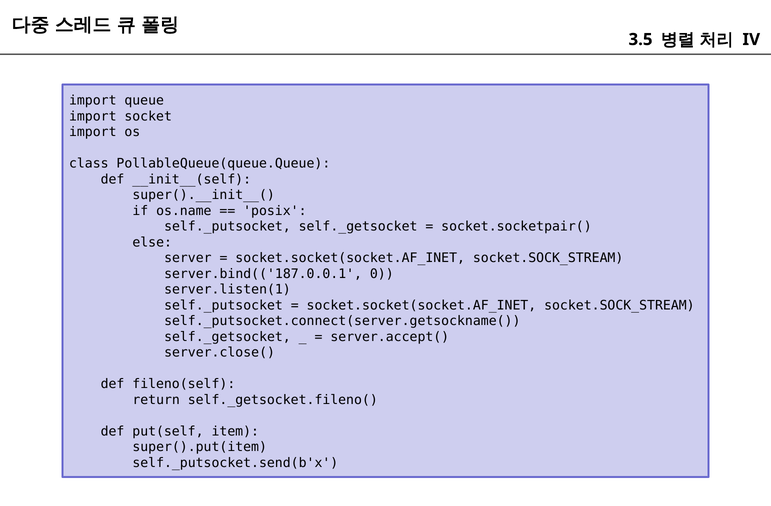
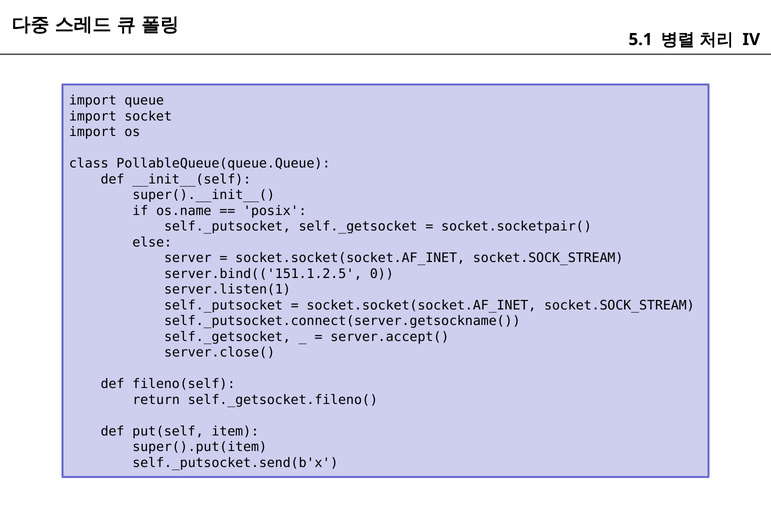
3.5: 3.5 -> 5.1 (641, 40)
server.bind(('187.0.0.1: server.bind(('187.0.0.1 -> server.bind(('151.1.2.5 (263, 274)
